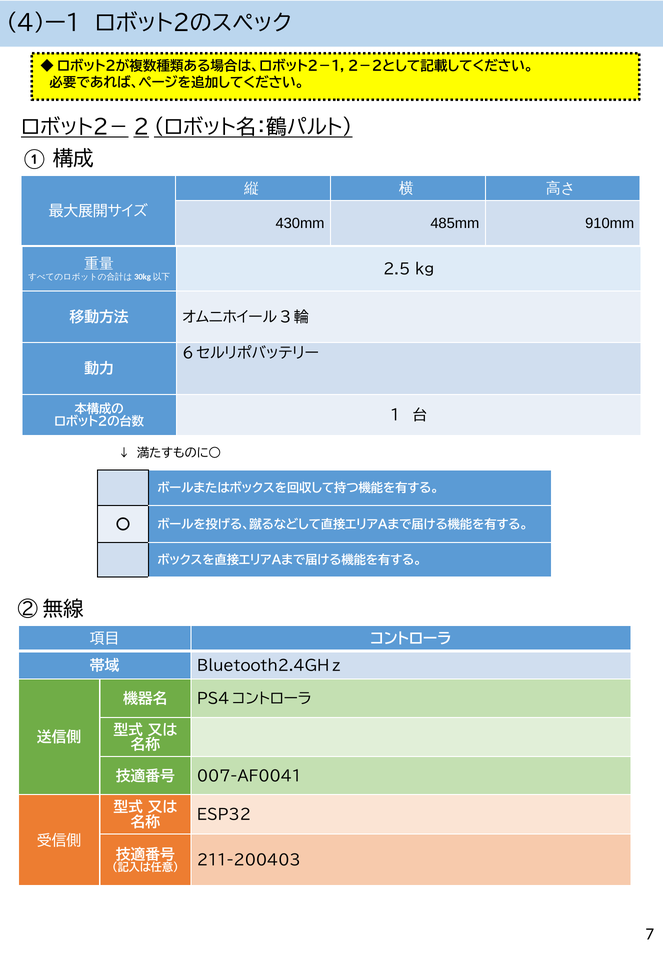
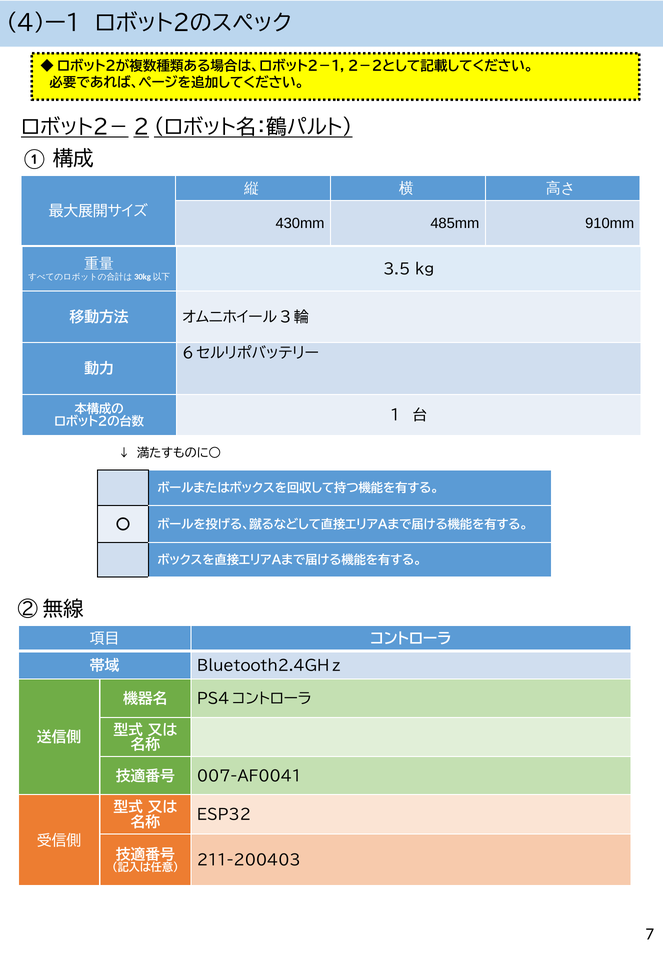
2.5: 2.5 -> 3.5 (397, 270)
